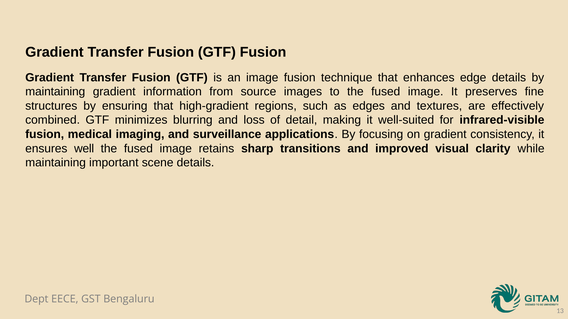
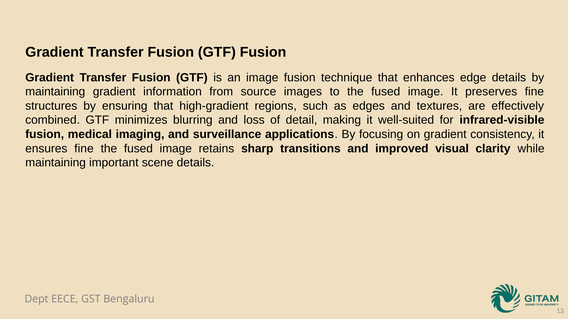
ensures well: well -> fine (84, 149)
